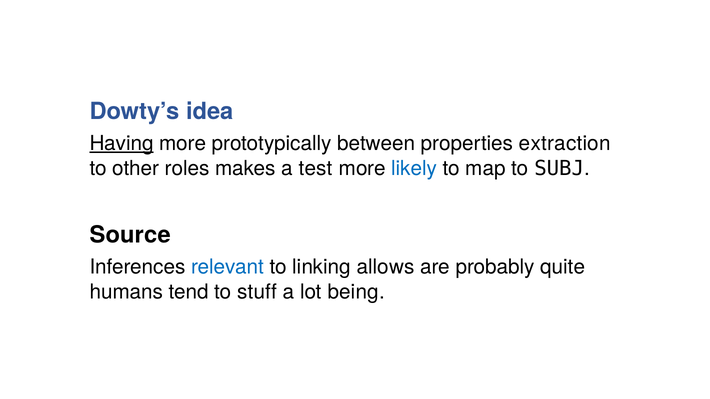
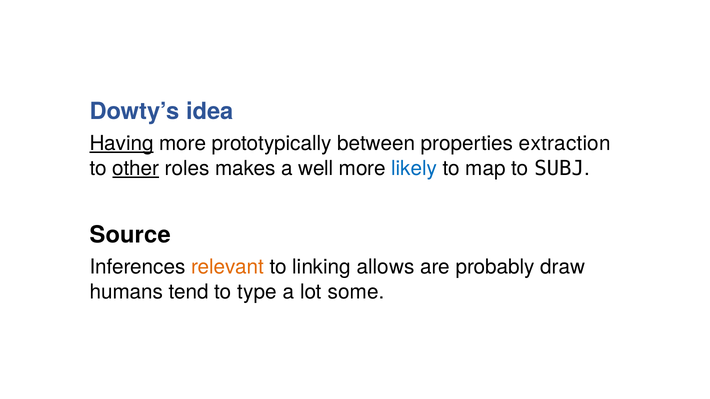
other underline: none -> present (136, 168)
test: test -> well (316, 168)
relevant colour: blue -> orange (228, 267)
quite: quite -> draw (563, 267)
stuff: stuff -> type (257, 292)
being: being -> some (356, 292)
